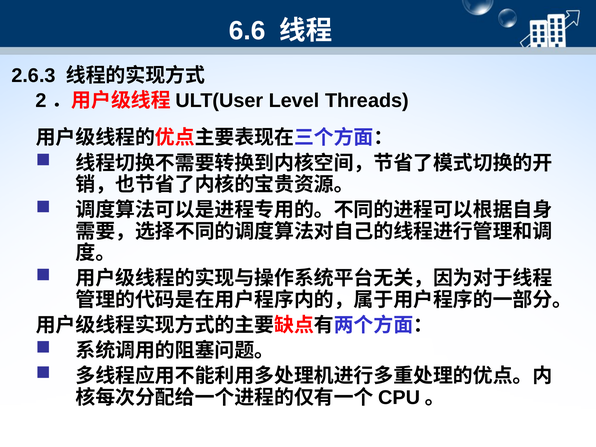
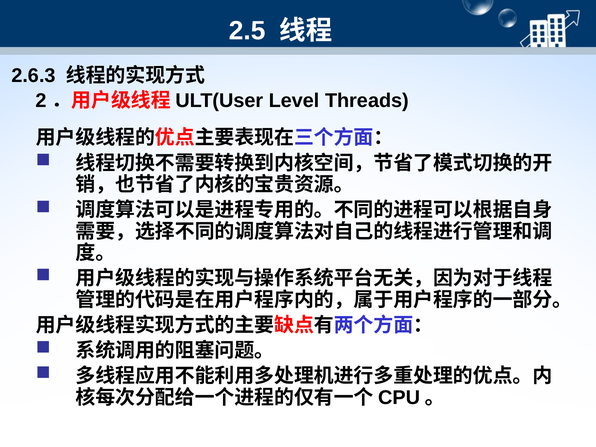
6.6: 6.6 -> 2.5 (247, 31)
